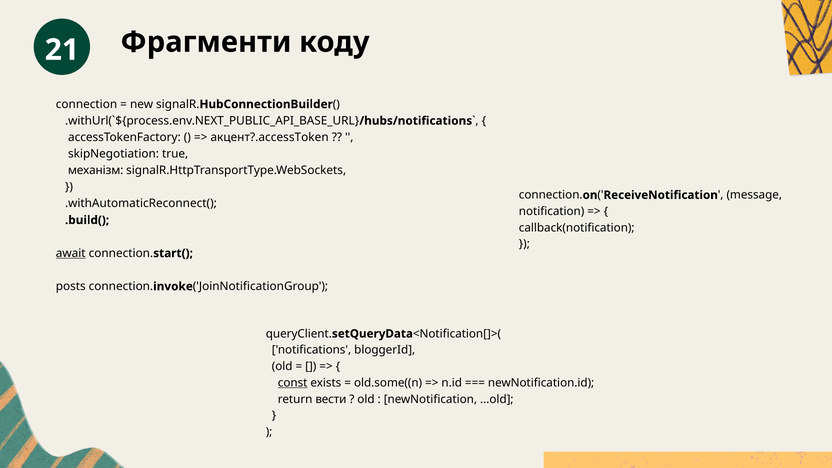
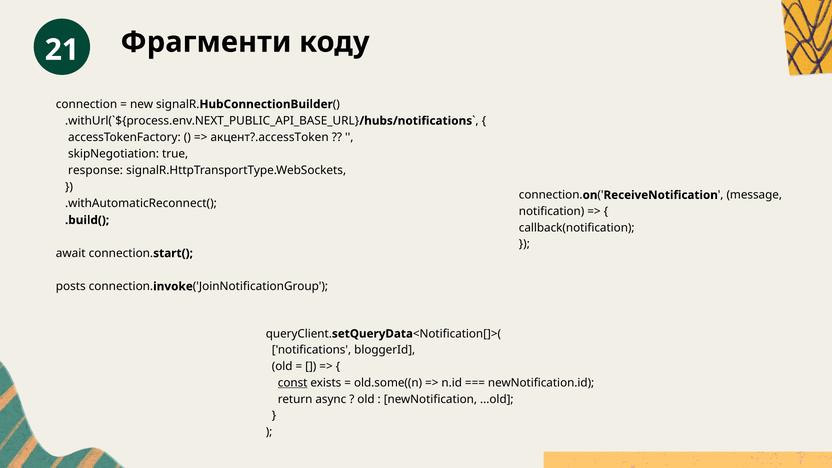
механізм: механізм -> response (96, 170)
await underline: present -> none (71, 253)
вести: вести -> async (331, 399)
